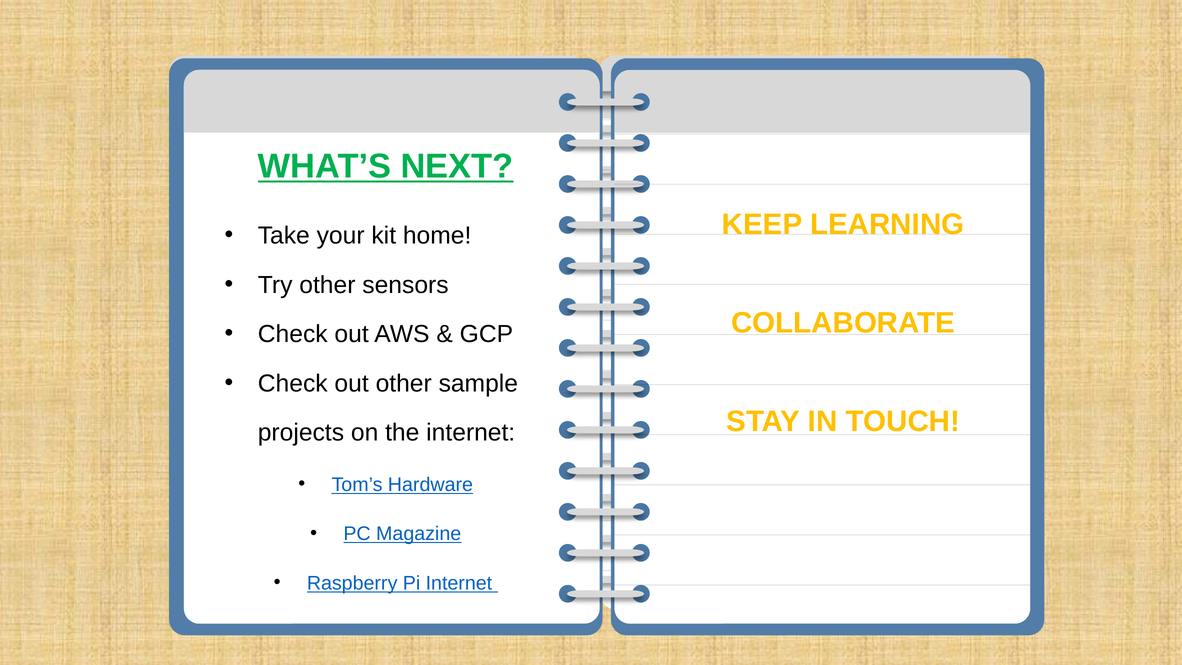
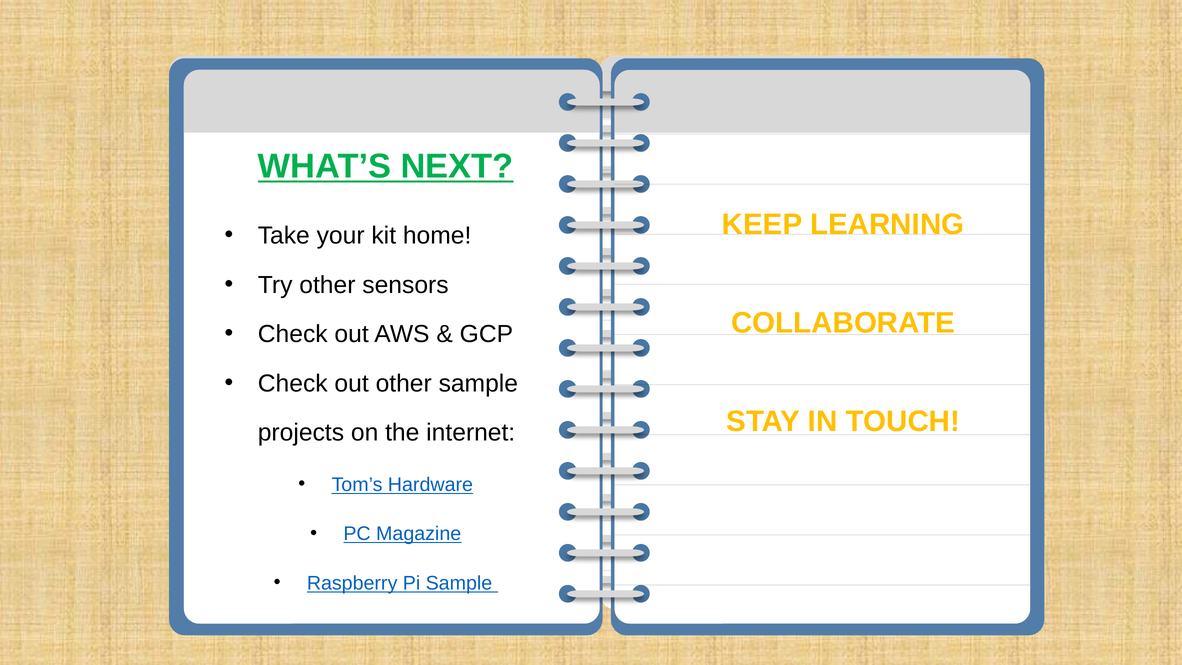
Pi Internet: Internet -> Sample (459, 583)
